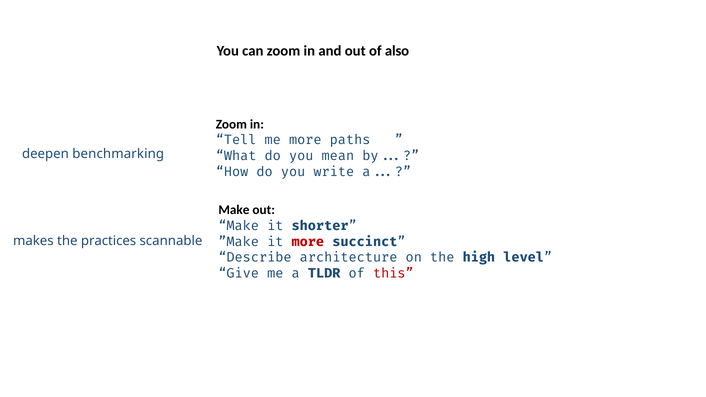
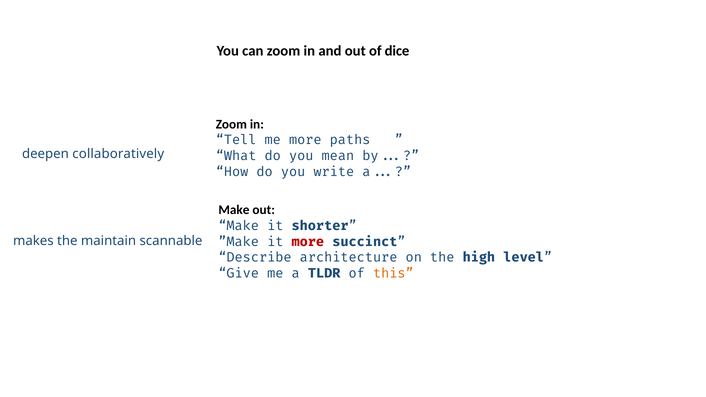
also: also -> dice (397, 51)
benchmarking: benchmarking -> collaboratively (118, 154)
practices: practices -> maintain (109, 241)
this colour: red -> orange (393, 274)
